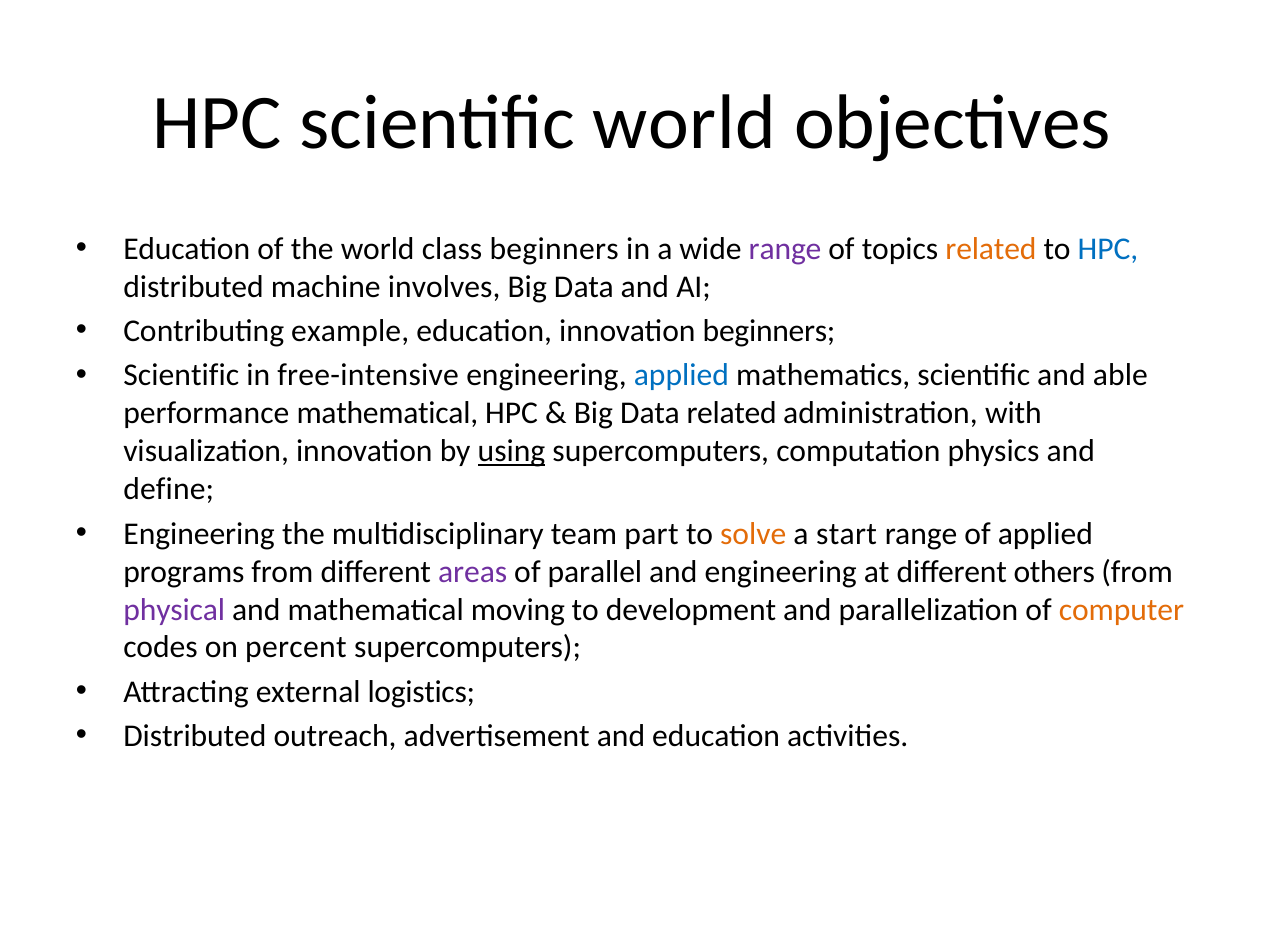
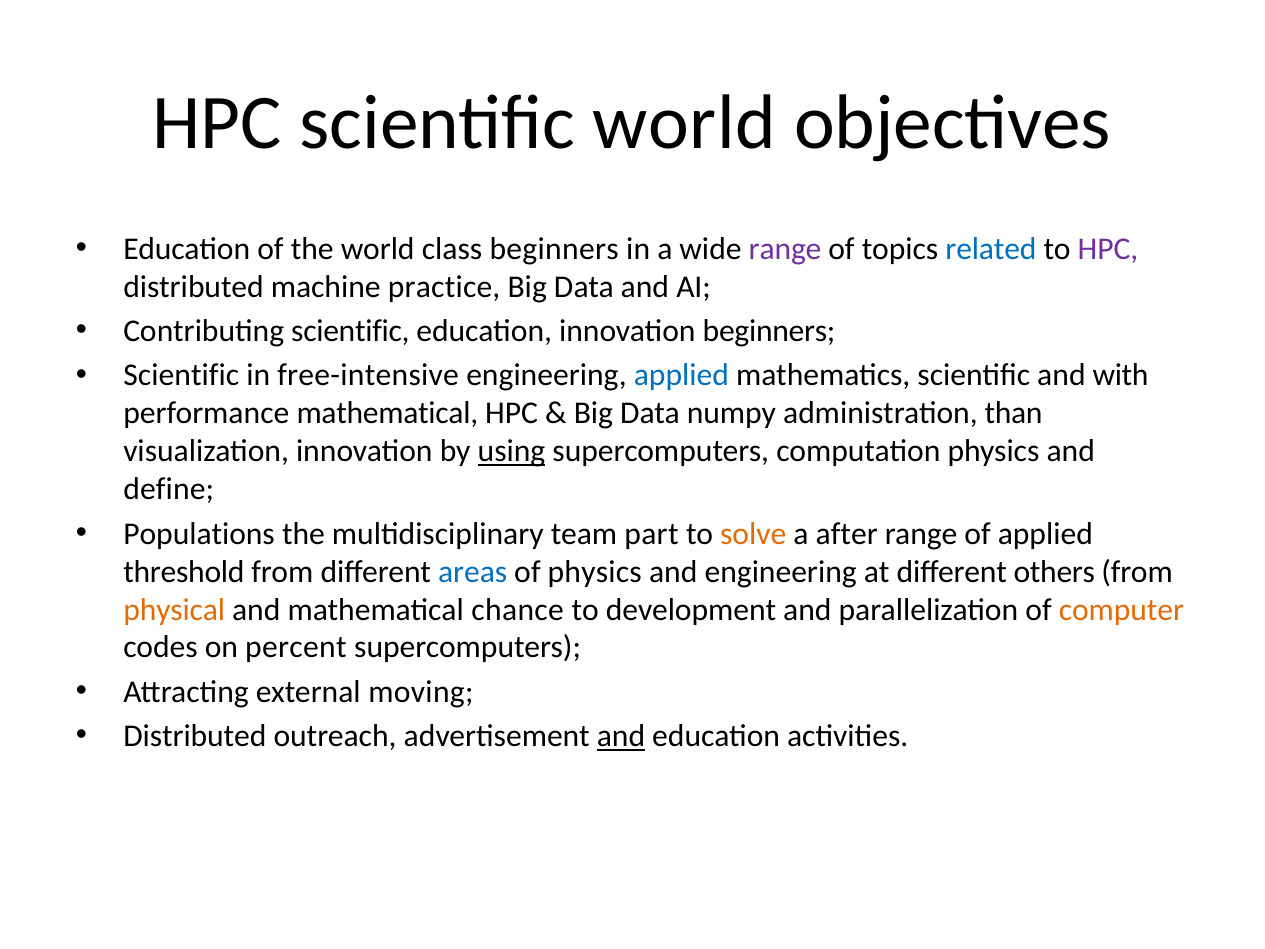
related colour: orange -> blue (991, 249)
HPC colour: blue -> purple (1108, 249)
involves: involves -> practice (444, 287)
Contributing example: example -> scientific (350, 331)
able: able -> with (1121, 375)
Data related: related -> numpy (731, 413)
with: with -> than (1014, 413)
Engineering: Engineering -> Populations (199, 534)
start: start -> after (847, 534)
programs: programs -> threshold (184, 571)
areas colour: purple -> blue (473, 571)
of parallel: parallel -> physics (595, 571)
physical colour: purple -> orange (174, 609)
moving: moving -> chance (518, 609)
logistics: logistics -> moving (421, 692)
and underline: none -> present (621, 736)
